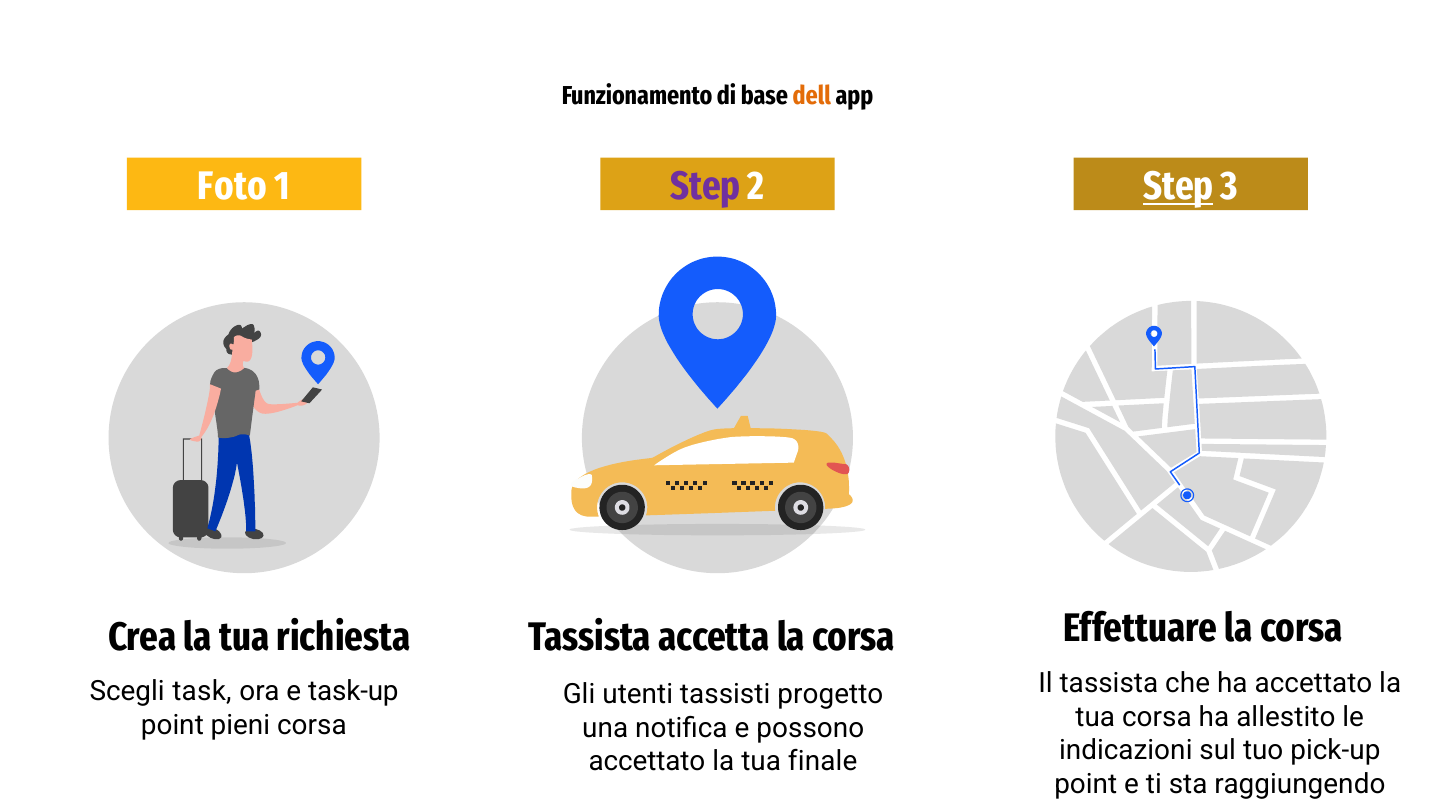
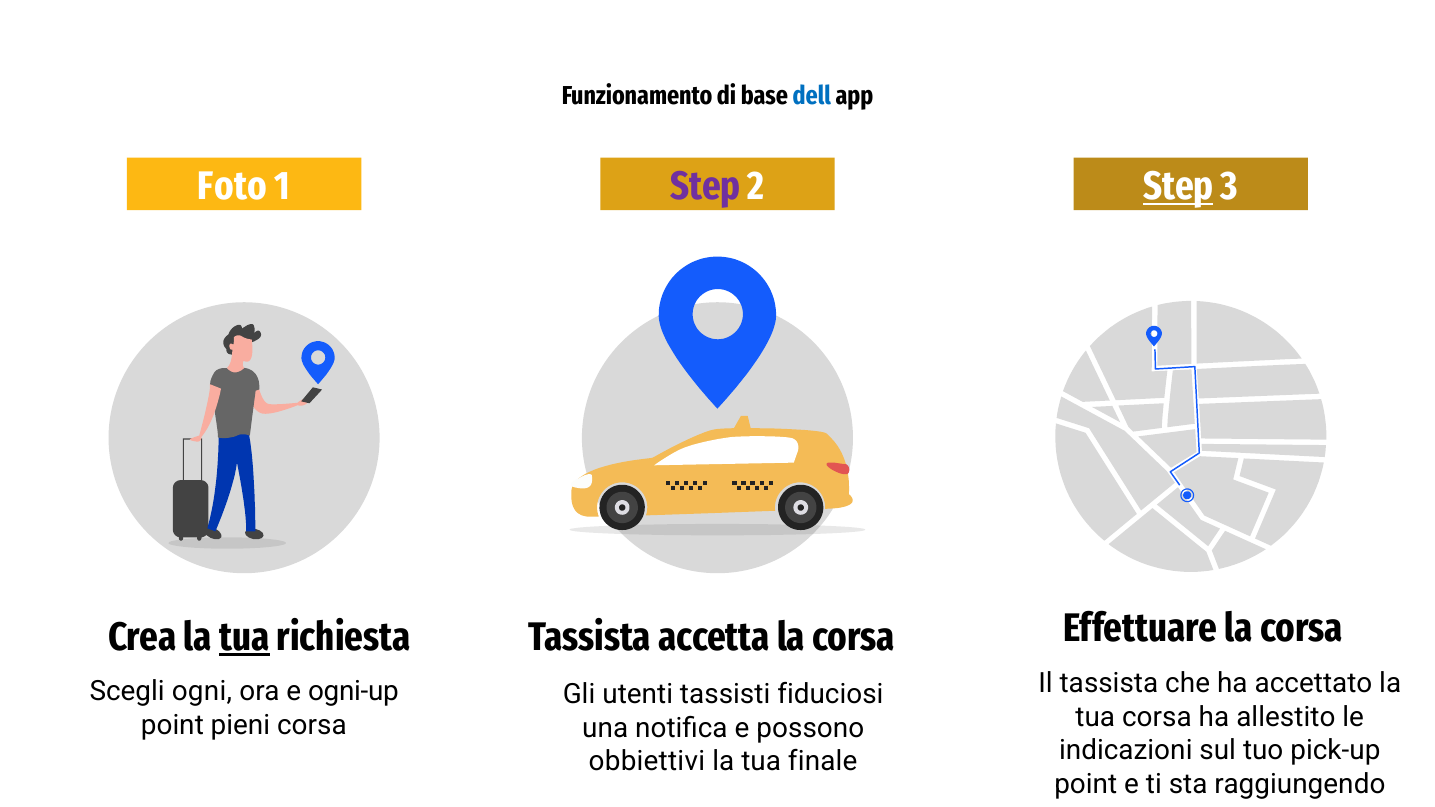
dell colour: orange -> blue (812, 96)
tua underline: none -> present (244, 638)
task: task -> ogni (202, 692)
task-up: task-up -> ogni-up (353, 692)
progetto: progetto -> fiduciosi (830, 695)
accettato: accettato -> obbiettivi (647, 762)
